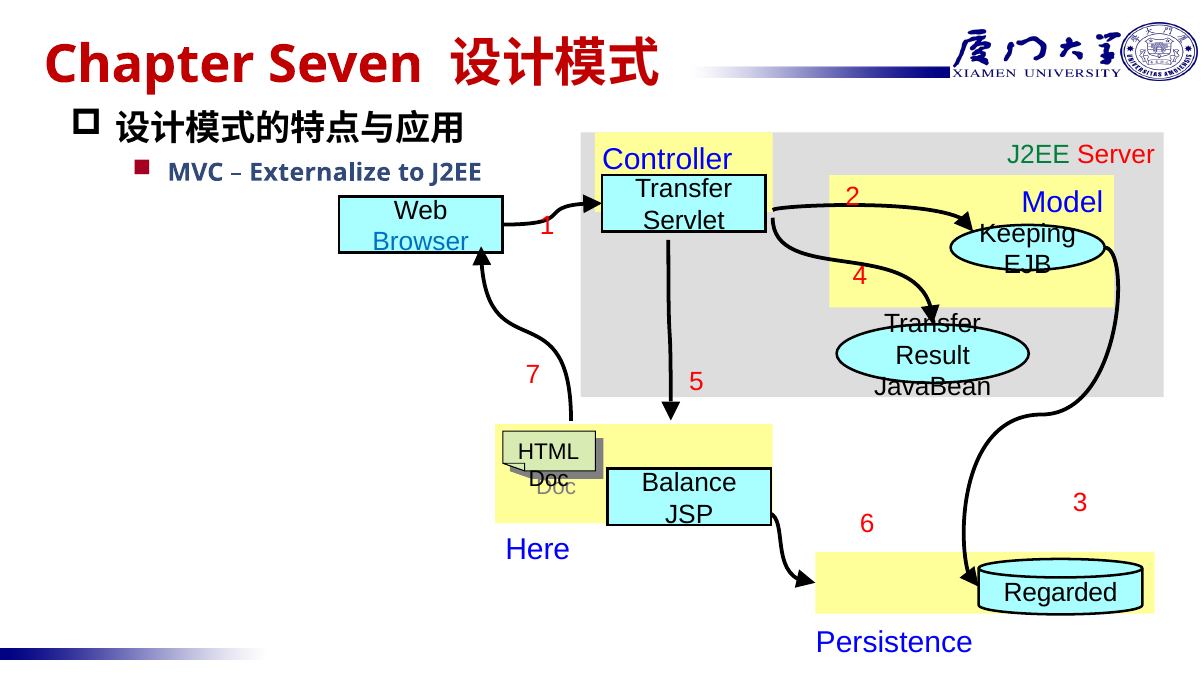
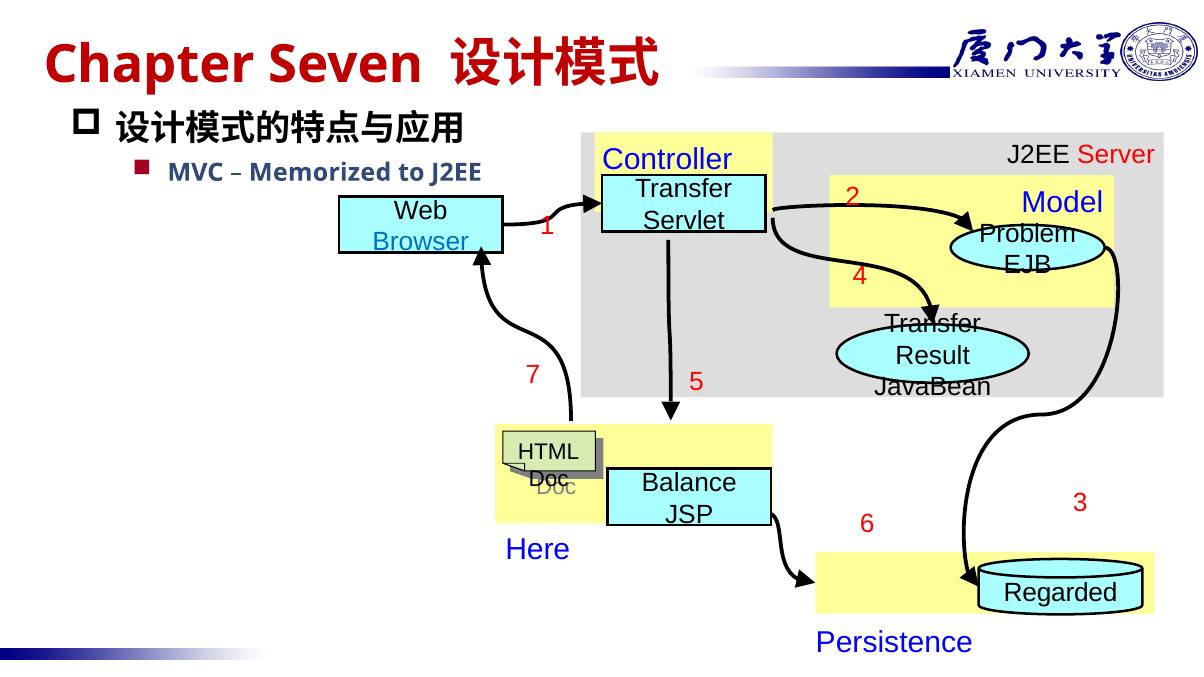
J2EE colour: green -> black (1038, 154)
Externalize: Externalize -> Memorized (320, 173)
Keeping: Keeping -> Problem (1028, 234)
